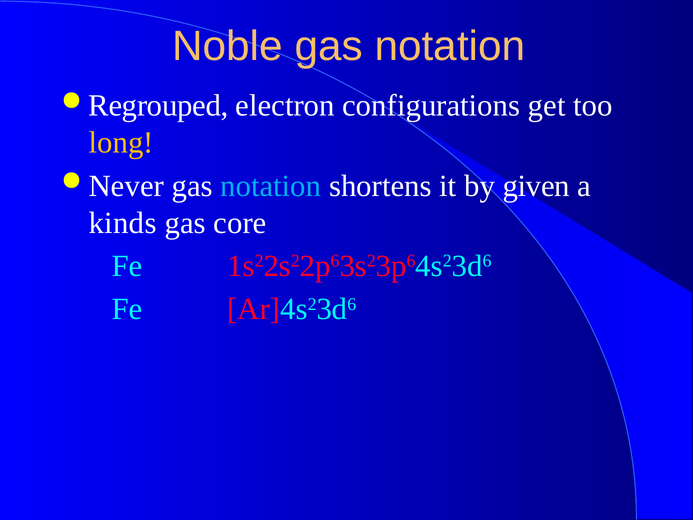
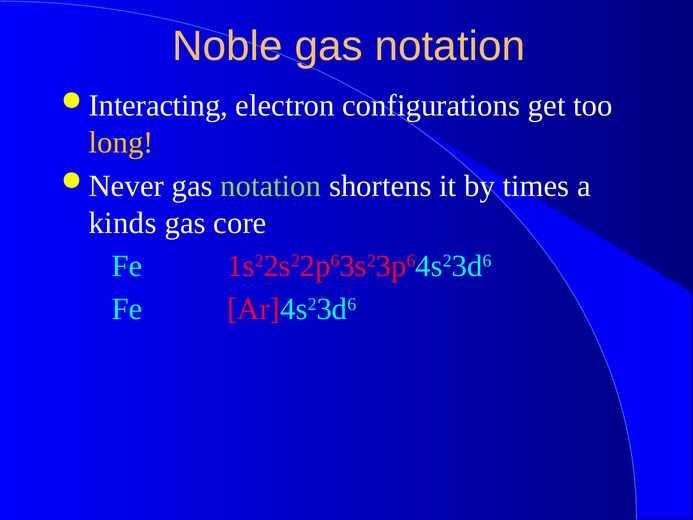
Regrouped: Regrouped -> Interacting (158, 106)
notation colour: light blue -> light green (271, 186)
given: given -> times (536, 186)
